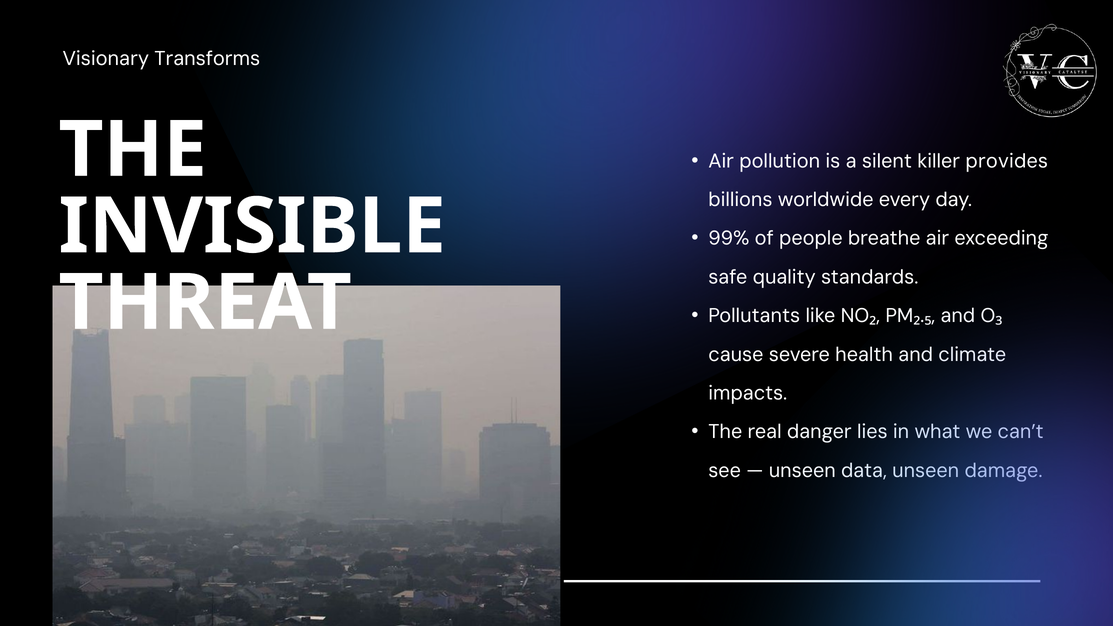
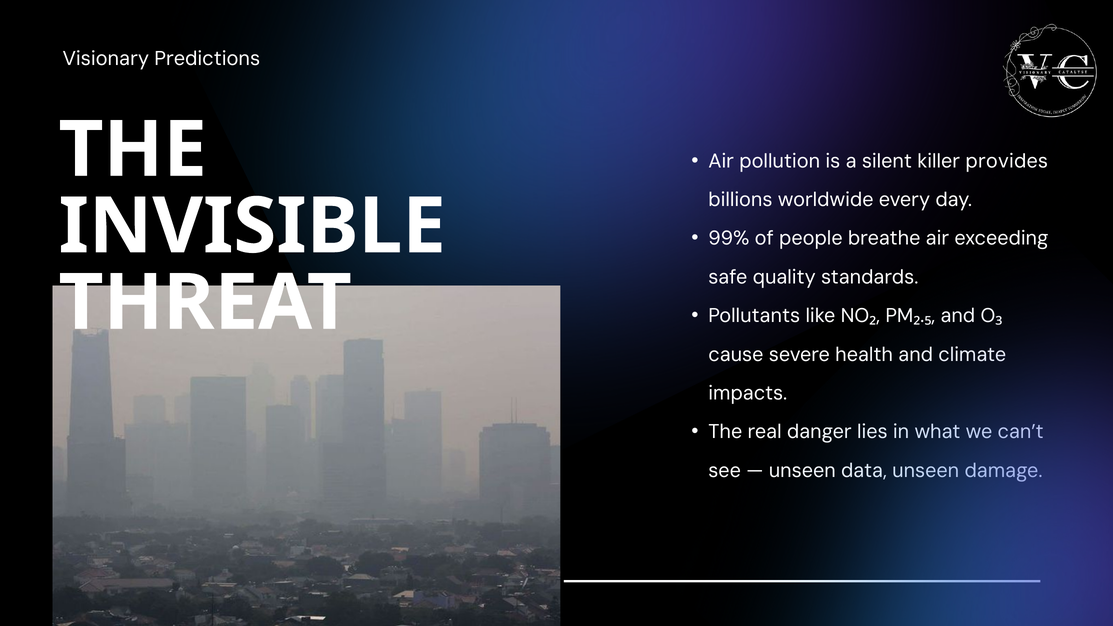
Transforms: Transforms -> Predictions (207, 59)
